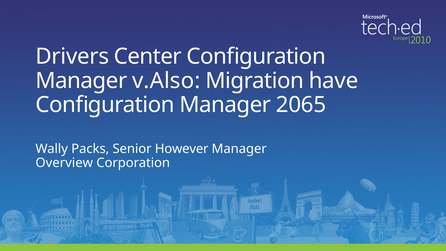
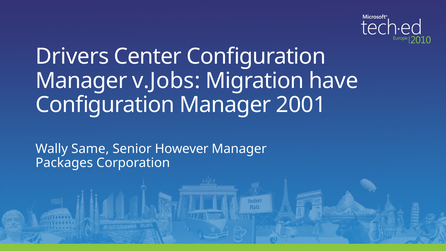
v.Also: v.Also -> v.Jobs (166, 81)
2065: 2065 -> 2001 (301, 105)
Packs: Packs -> Same (90, 149)
Overview: Overview -> Packages (64, 163)
